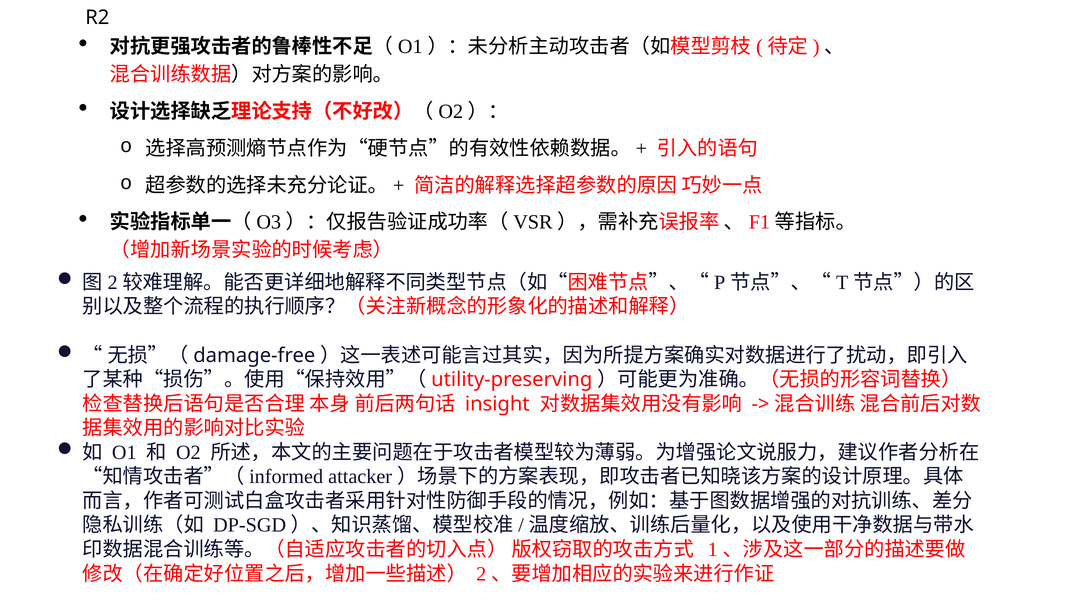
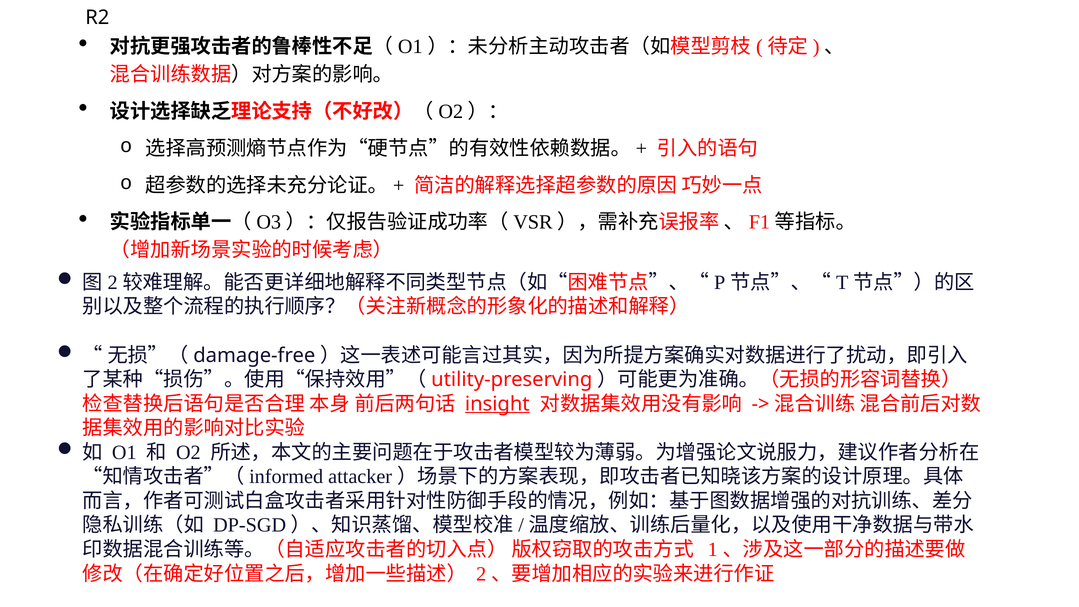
insight underline: none -> present (497, 404)
